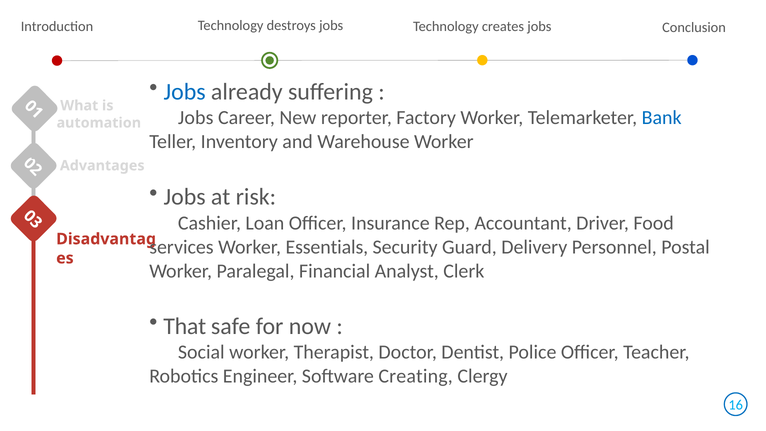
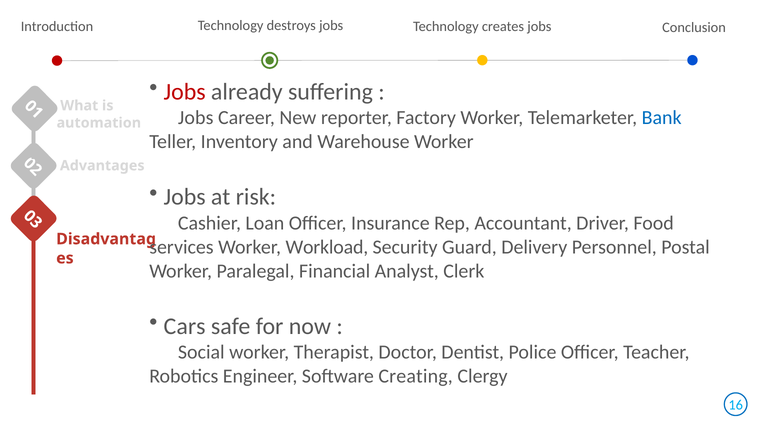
Jobs colour: blue -> red (185, 92)
Essentials: Essentials -> Workload (327, 247)
That: That -> Cars (185, 326)
